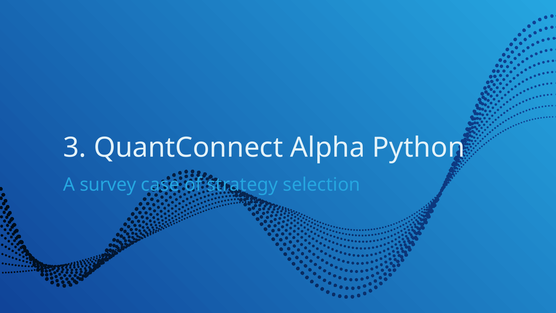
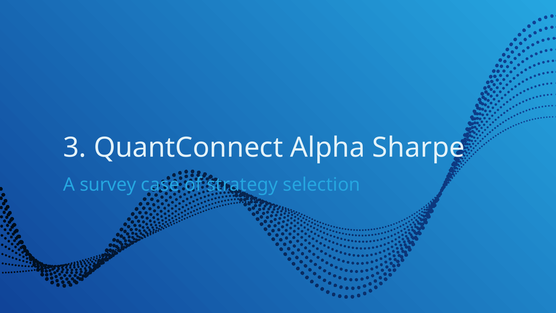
Python: Python -> Sharpe (419, 148)
